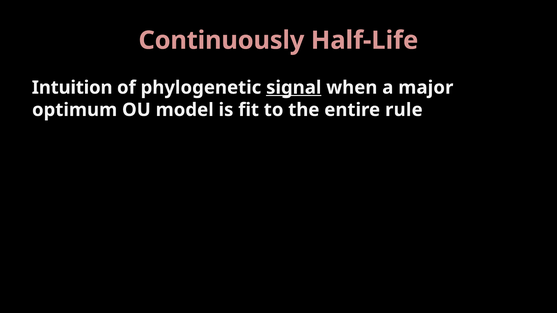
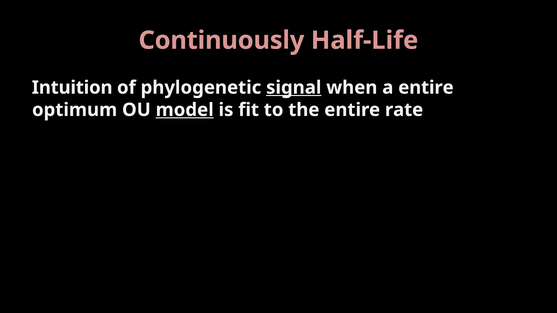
a major: major -> entire (426, 88)
model underline: none -> present (185, 110)
rule: rule -> rate (404, 110)
